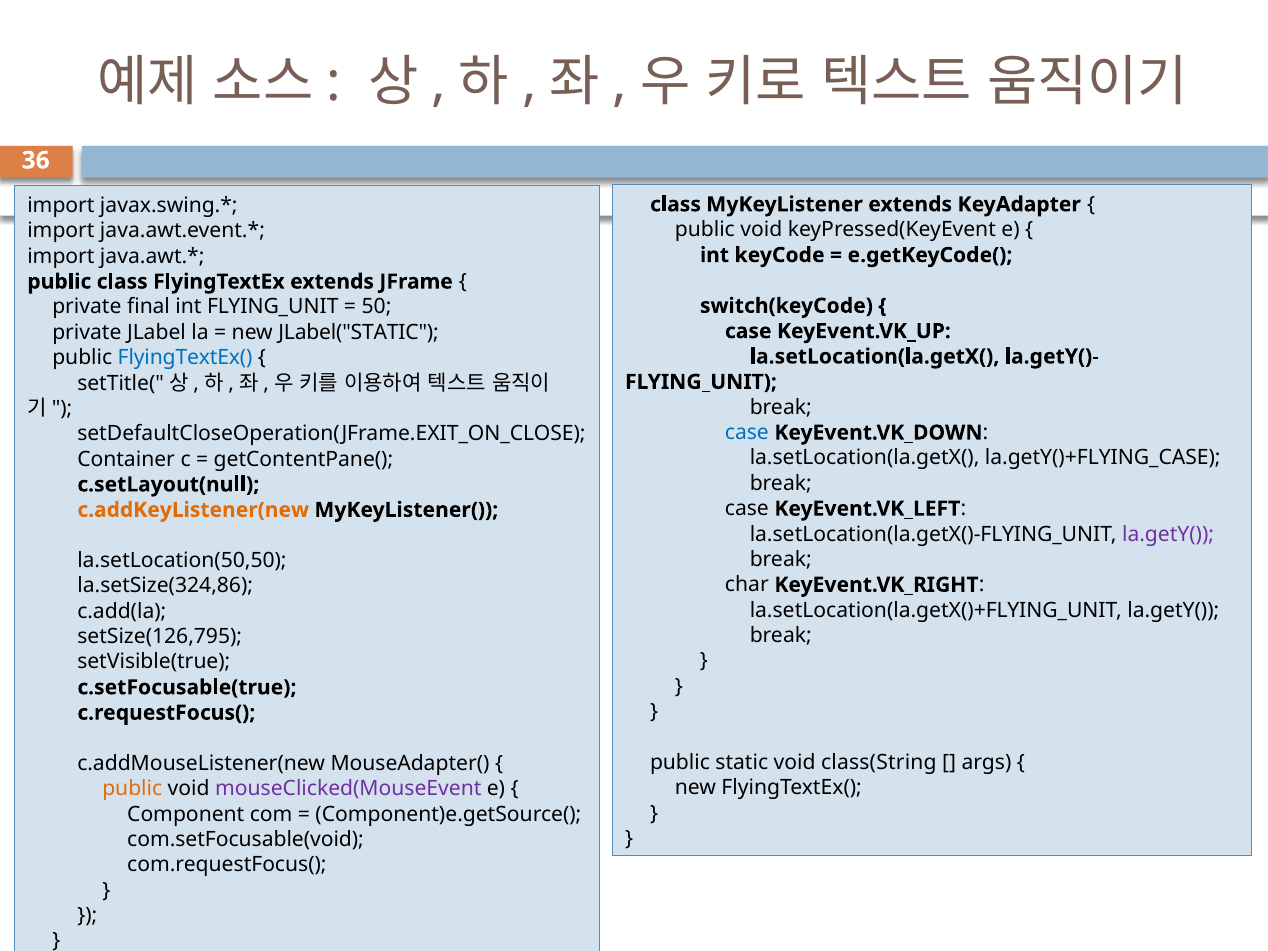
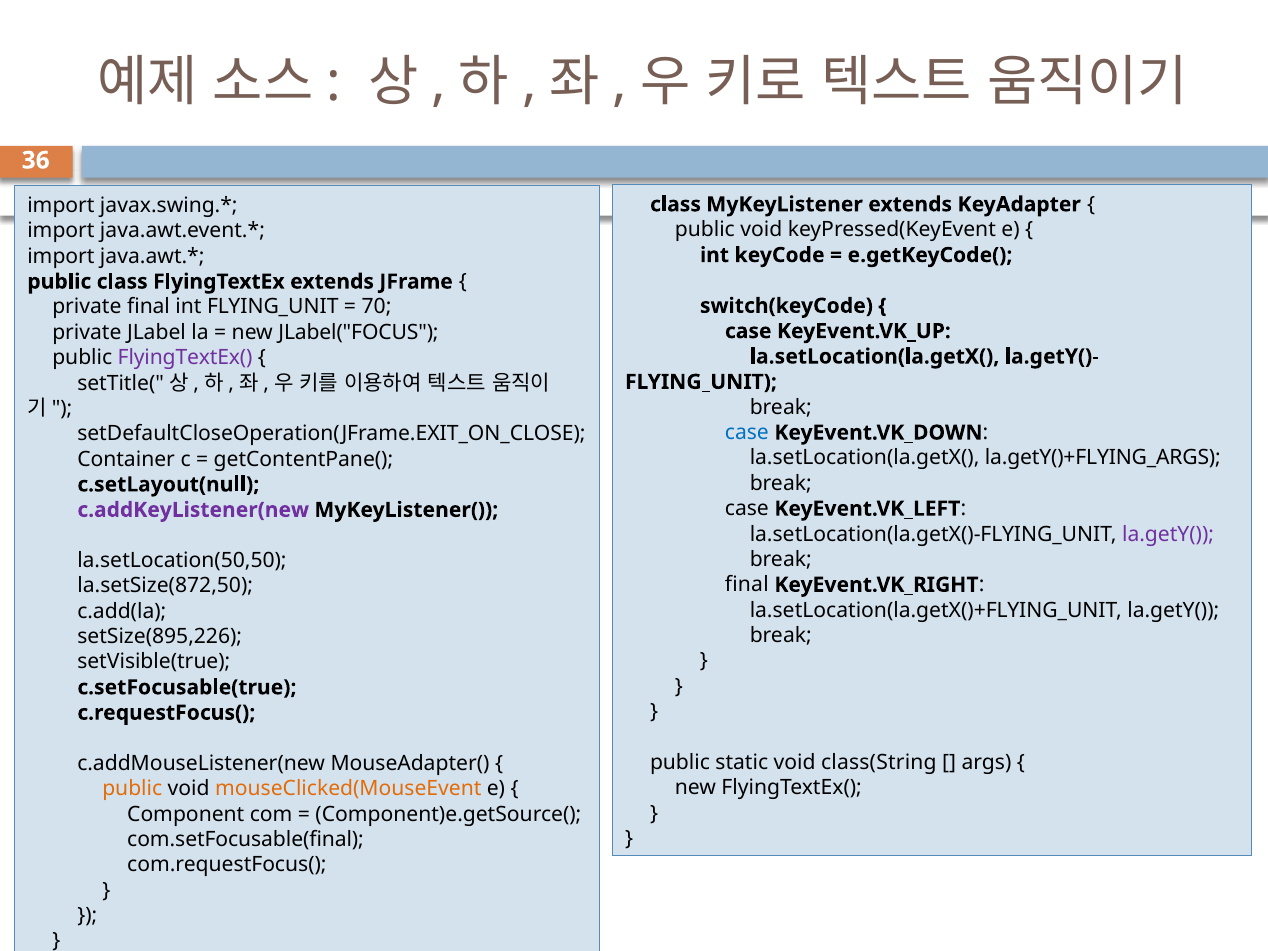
50: 50 -> 70 (377, 307)
JLabel("STATIC: JLabel("STATIC -> JLabel("FOCUS (359, 332)
FlyingTextEx( colour: blue -> purple (185, 358)
la.getY()+FLYING_CASE: la.getY()+FLYING_CASE -> la.getY()+FLYING_ARGS (1103, 458)
c.addKeyListener(new colour: orange -> purple (193, 510)
char: char -> final (747, 585)
la.setSize(324,86: la.setSize(324,86 -> la.setSize(872,50 (165, 586)
setSize(126,795: setSize(126,795 -> setSize(895,226 (160, 637)
mouseClicked(MouseEvent colour: purple -> orange (348, 789)
com.setFocusable(void: com.setFocusable(void -> com.setFocusable(final (246, 840)
